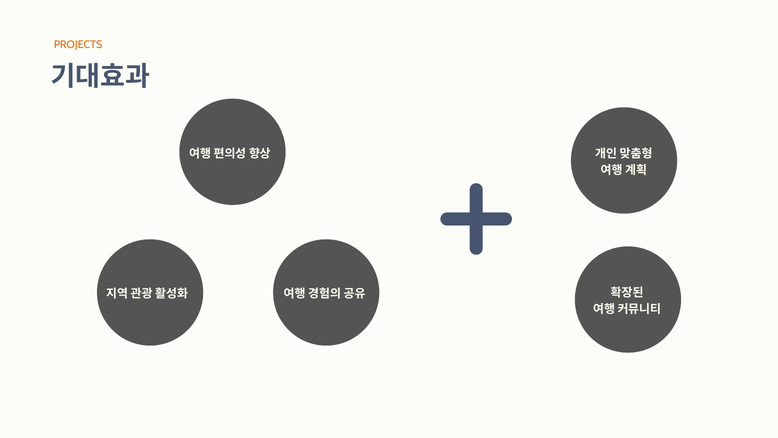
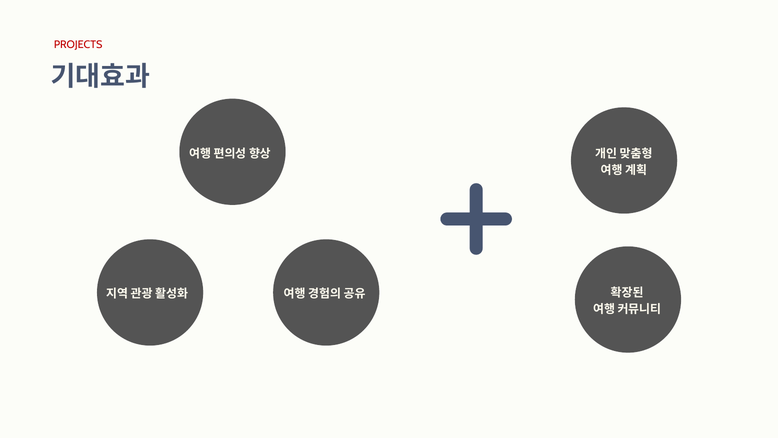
PROJECTS colour: orange -> red (78, 45)
